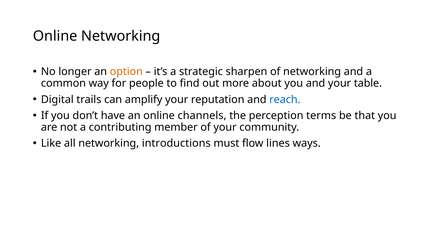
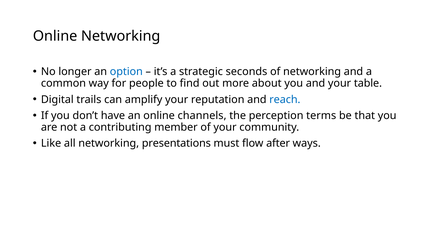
option colour: orange -> blue (126, 72)
sharpen: sharpen -> seconds (246, 72)
introductions: introductions -> presentations (176, 144)
lines: lines -> after (278, 144)
